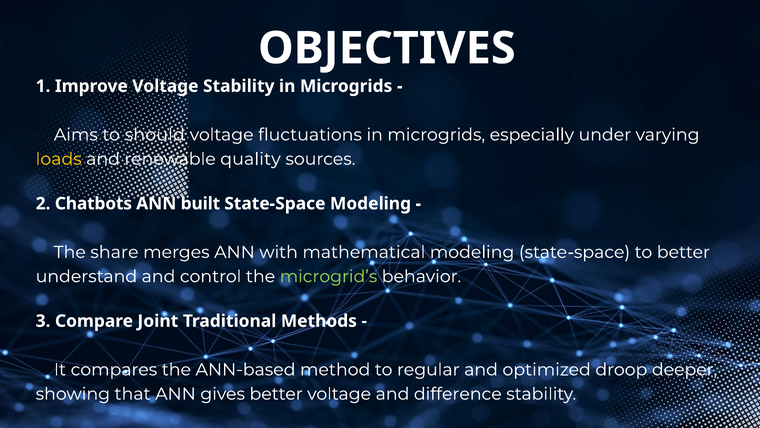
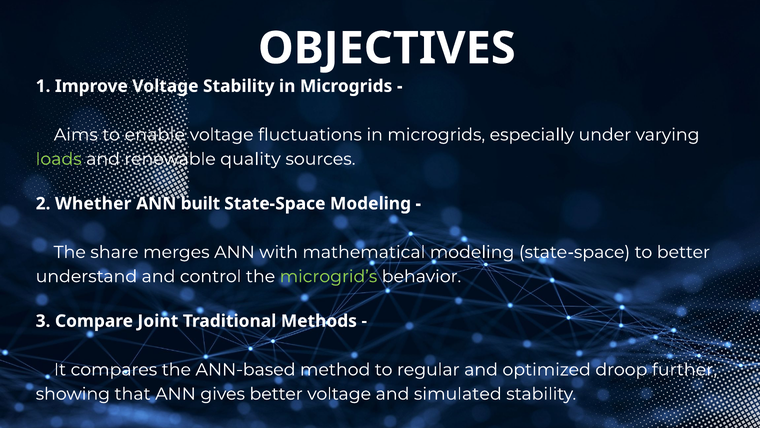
should: should -> enable (155, 135)
loads colour: yellow -> light green (59, 159)
Chatbots: Chatbots -> Whether (93, 203)
deeper: deeper -> further (684, 369)
difference: difference -> simulated (458, 394)
